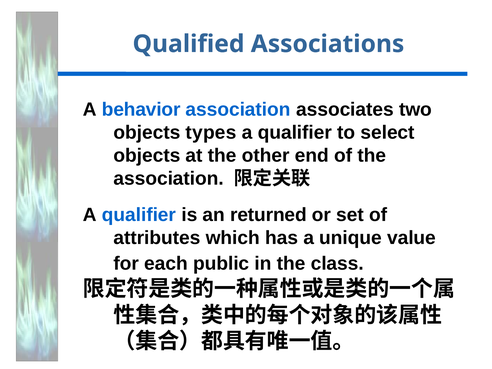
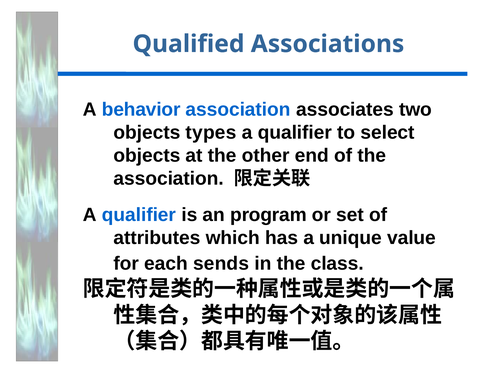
returned: returned -> program (268, 215)
public: public -> sends (221, 264)
